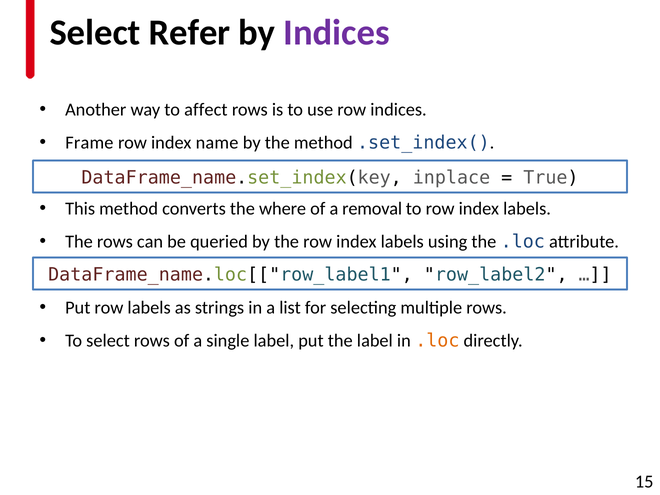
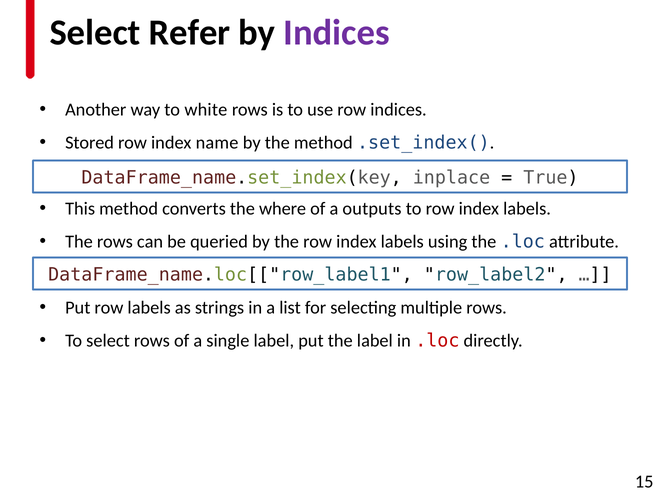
affect: affect -> white (206, 110)
Frame: Frame -> Stored (90, 143)
removal: removal -> outputs (372, 209)
.loc colour: orange -> red (437, 341)
